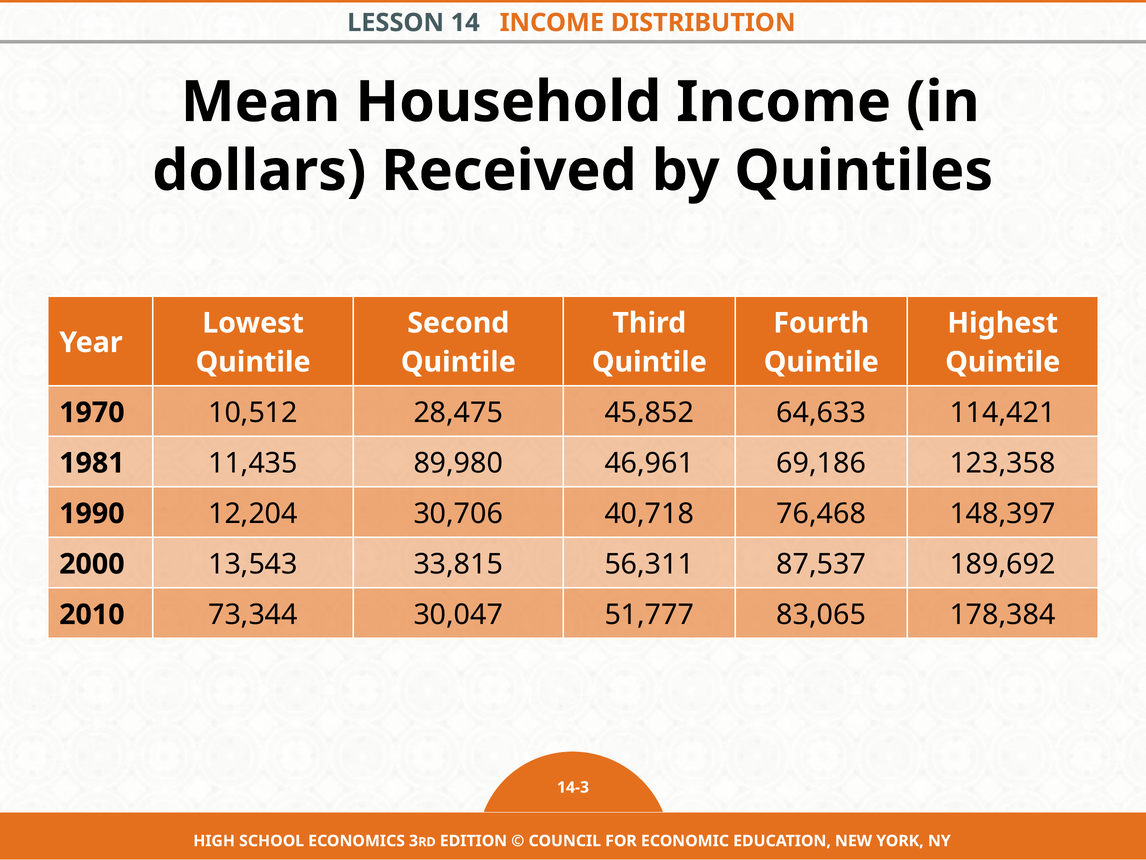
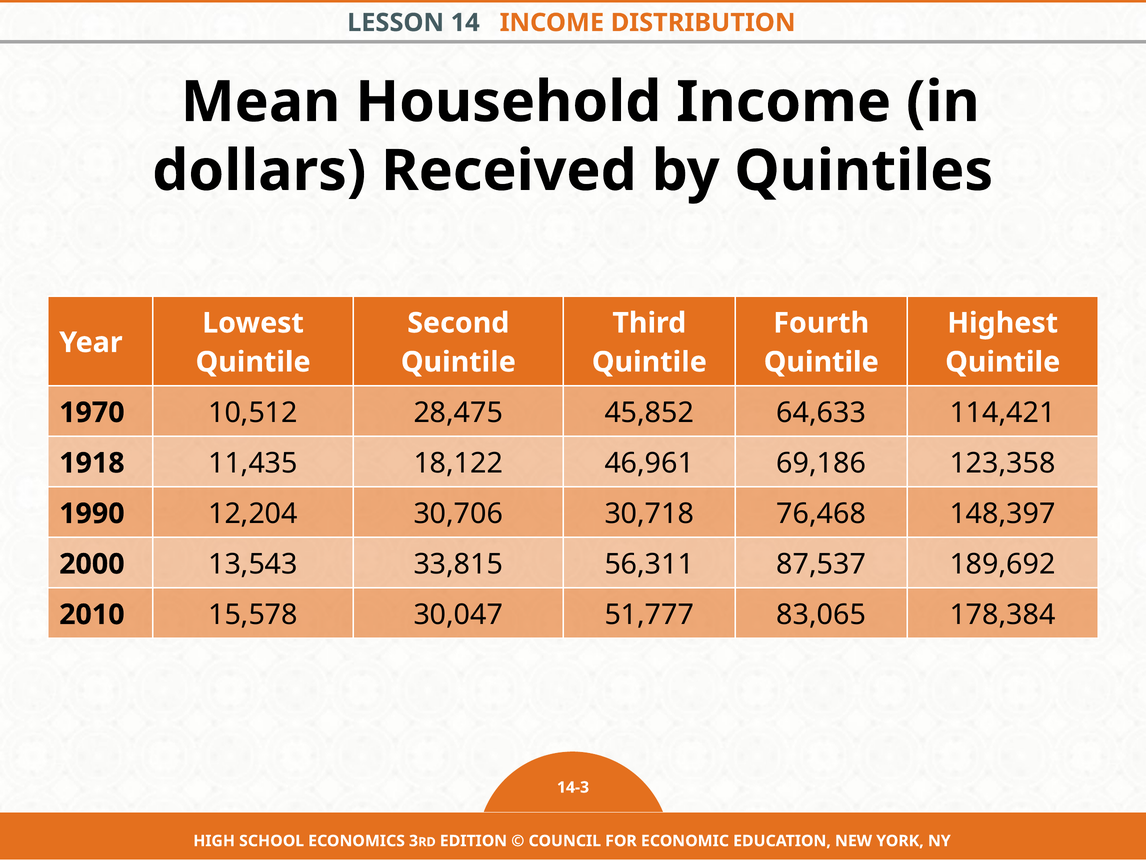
1981: 1981 -> 1918 (92, 463)
89,980: 89,980 -> 18,122 (458, 463)
40,718: 40,718 -> 30,718 (649, 513)
73,344: 73,344 -> 15,578 (253, 614)
